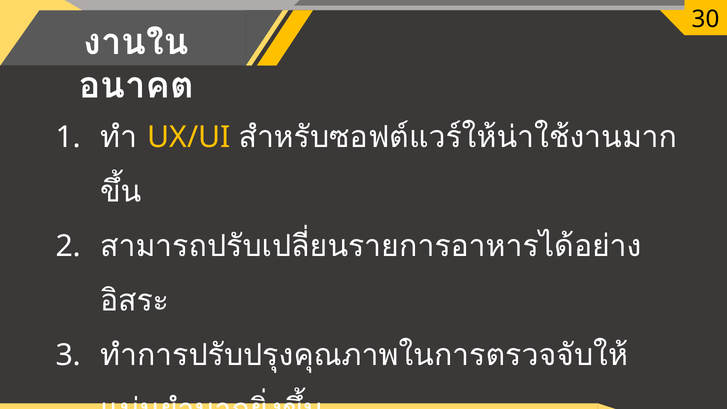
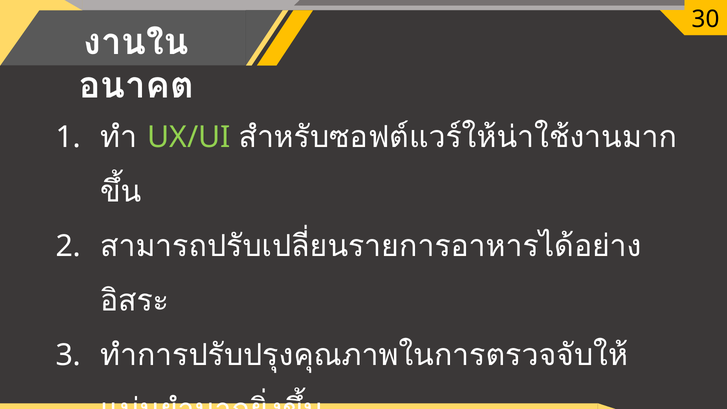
UX/UI colour: yellow -> light green (189, 137)
